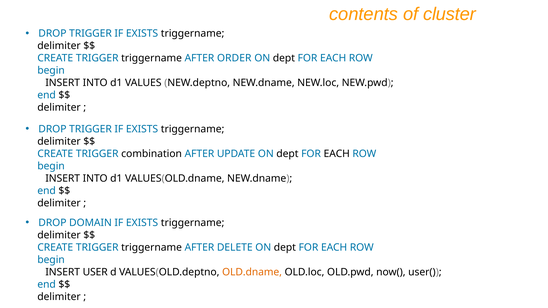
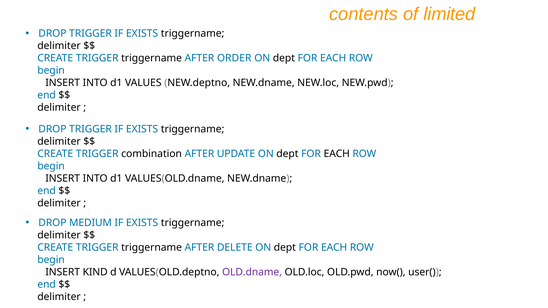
cluster: cluster -> limited (449, 14)
DOMAIN: DOMAIN -> MEDIUM (91, 223)
USER: USER -> KIND (95, 272)
OLD.dname colour: orange -> purple (252, 272)
